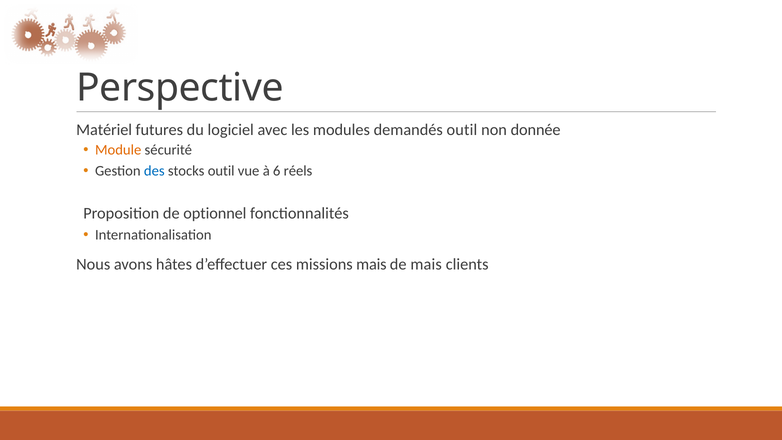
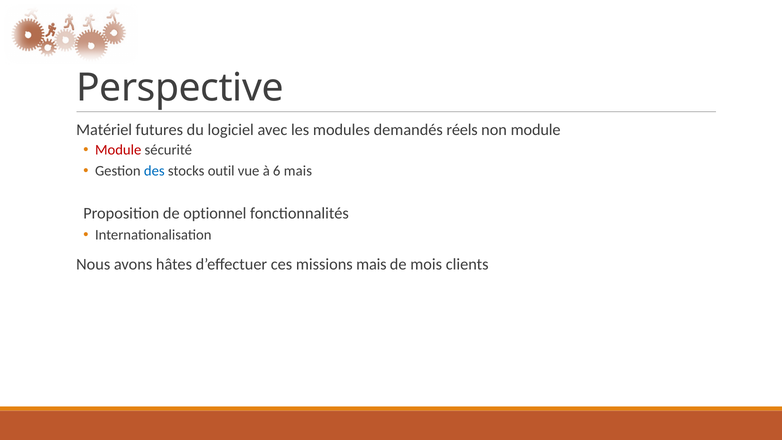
demandés outil: outil -> réels (462, 130)
non donnée: donnée -> module (536, 130)
Module colour: orange -> red (118, 150)
6 réels: réels -> mais (298, 171)
de mais: mais -> mois (426, 264)
